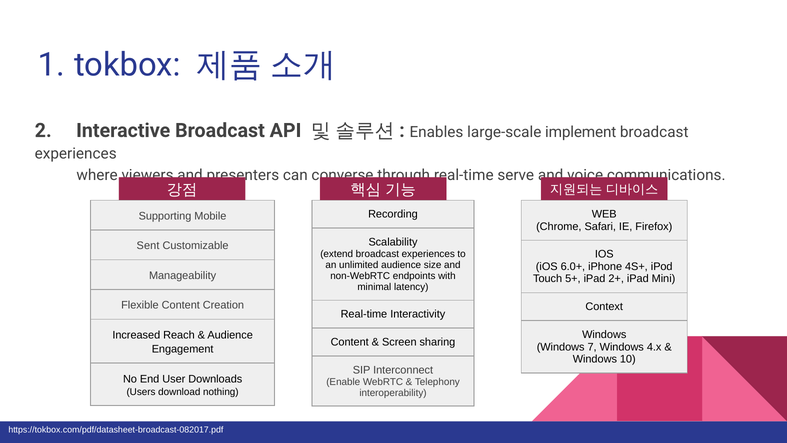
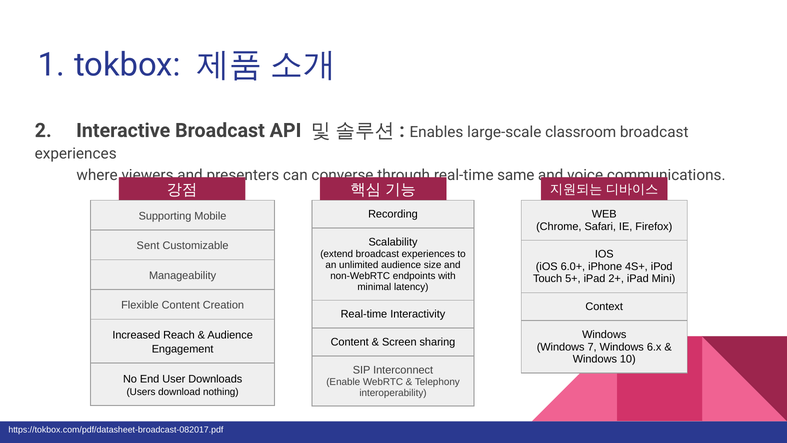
implement: implement -> classroom (581, 132)
serve: serve -> same (516, 175)
4.x: 4.x -> 6.x (654, 347)
